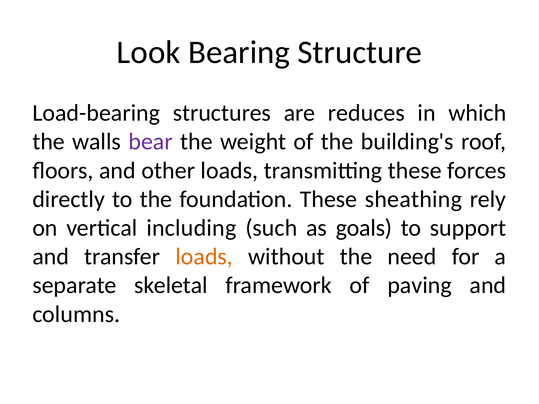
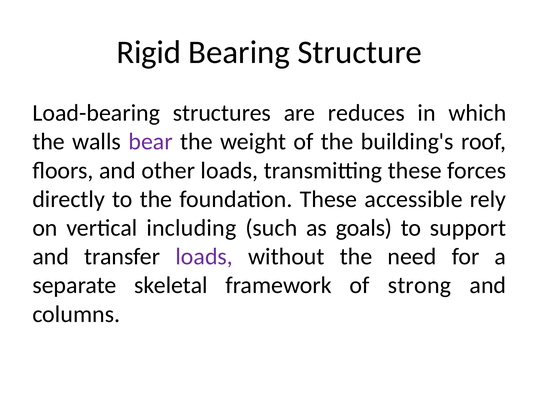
Look: Look -> Rigid (149, 52)
sheathing: sheathing -> accessible (414, 199)
loads colour: orange -> purple (204, 257)
paving: paving -> strong (419, 286)
